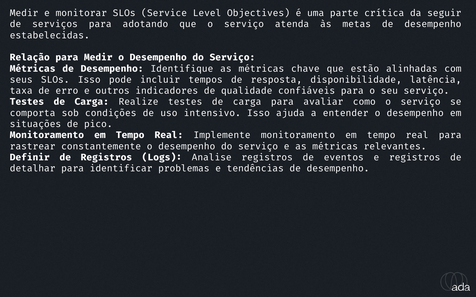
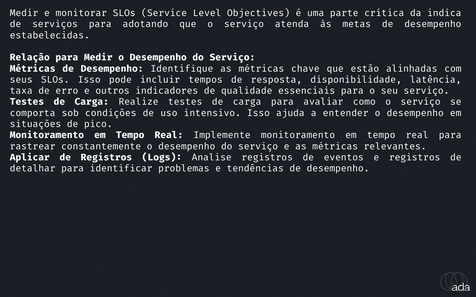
seguir: seguir -> indica (444, 13)
confiáveis: confiáveis -> essenciais (307, 91)
Definir: Definir -> Aplicar (30, 158)
